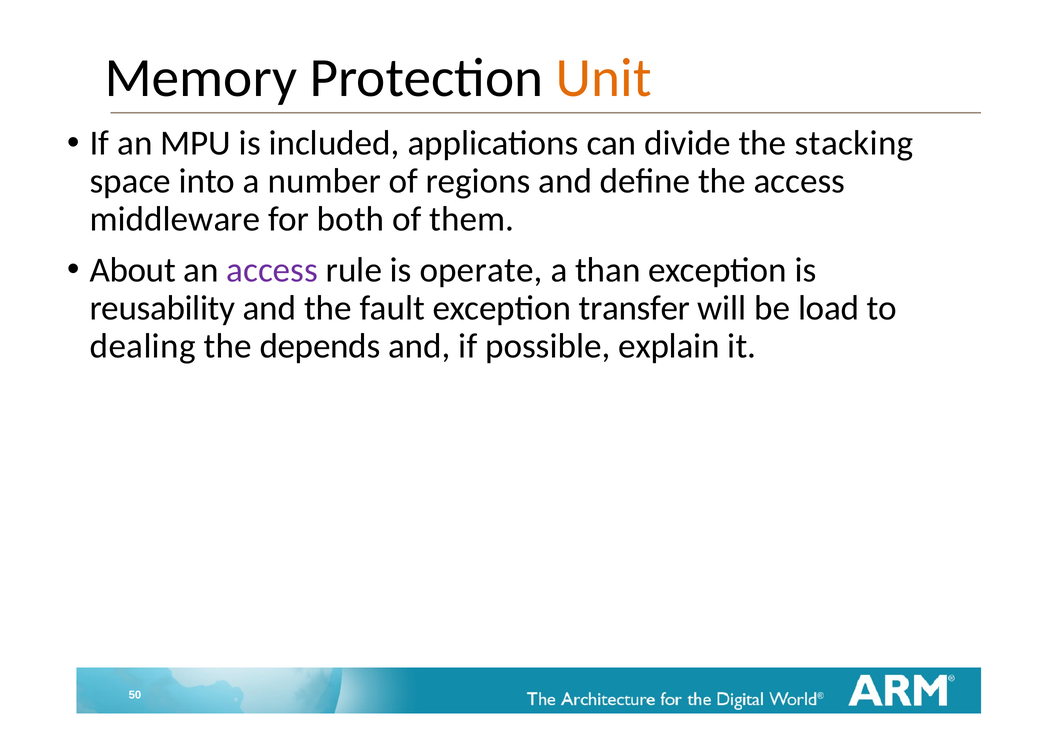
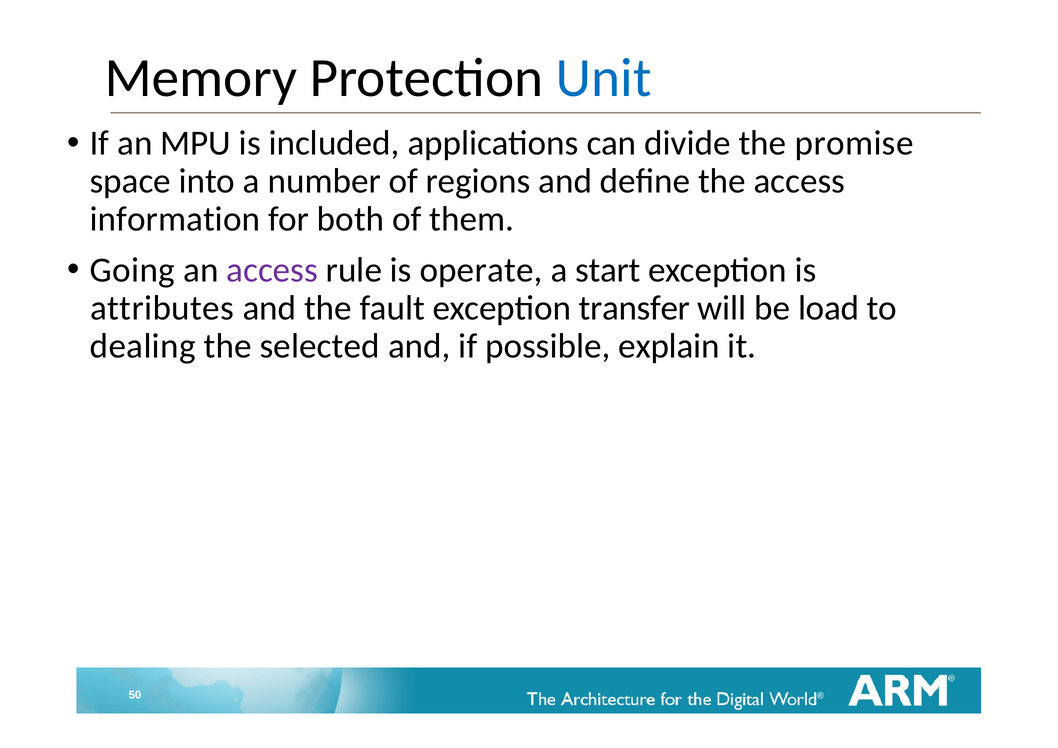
Unit colour: orange -> blue (604, 78)
stacking: stacking -> promise (854, 143)
middleware: middleware -> information (175, 219)
About: About -> Going (132, 270)
than: than -> start (608, 270)
reusability: reusability -> attributes (162, 308)
depends: depends -> selected (320, 346)
